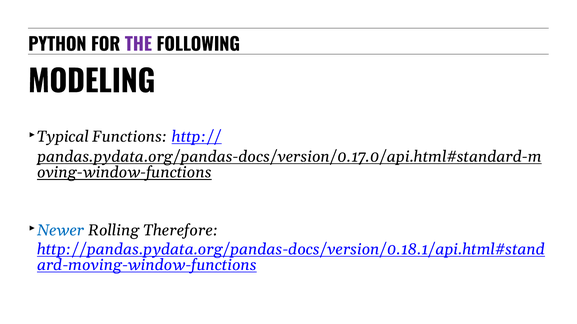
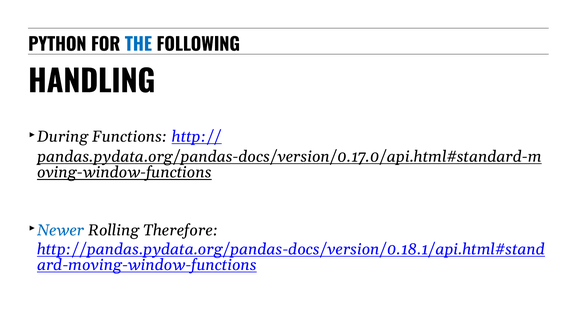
THE colour: purple -> blue (138, 45)
MODELING: MODELING -> HANDLING (92, 82)
Typical: Typical -> During (63, 137)
